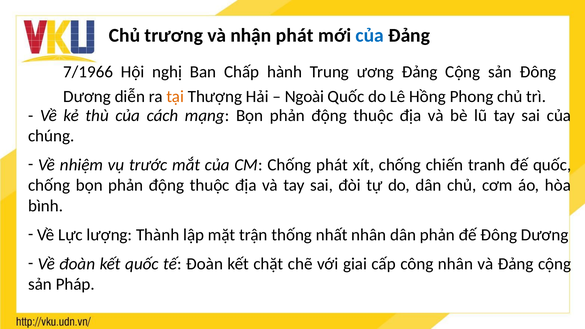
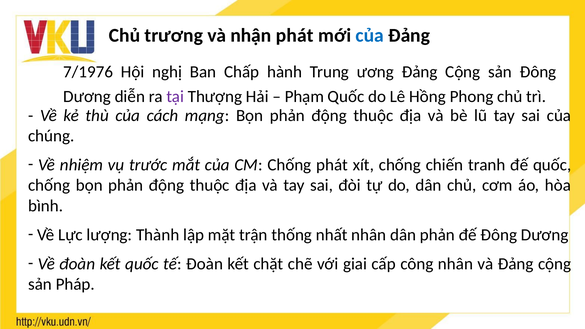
7/1966: 7/1966 -> 7/1976 (88, 72)
tại colour: orange -> purple (175, 96)
Ngoài: Ngoài -> Phạm (304, 96)
